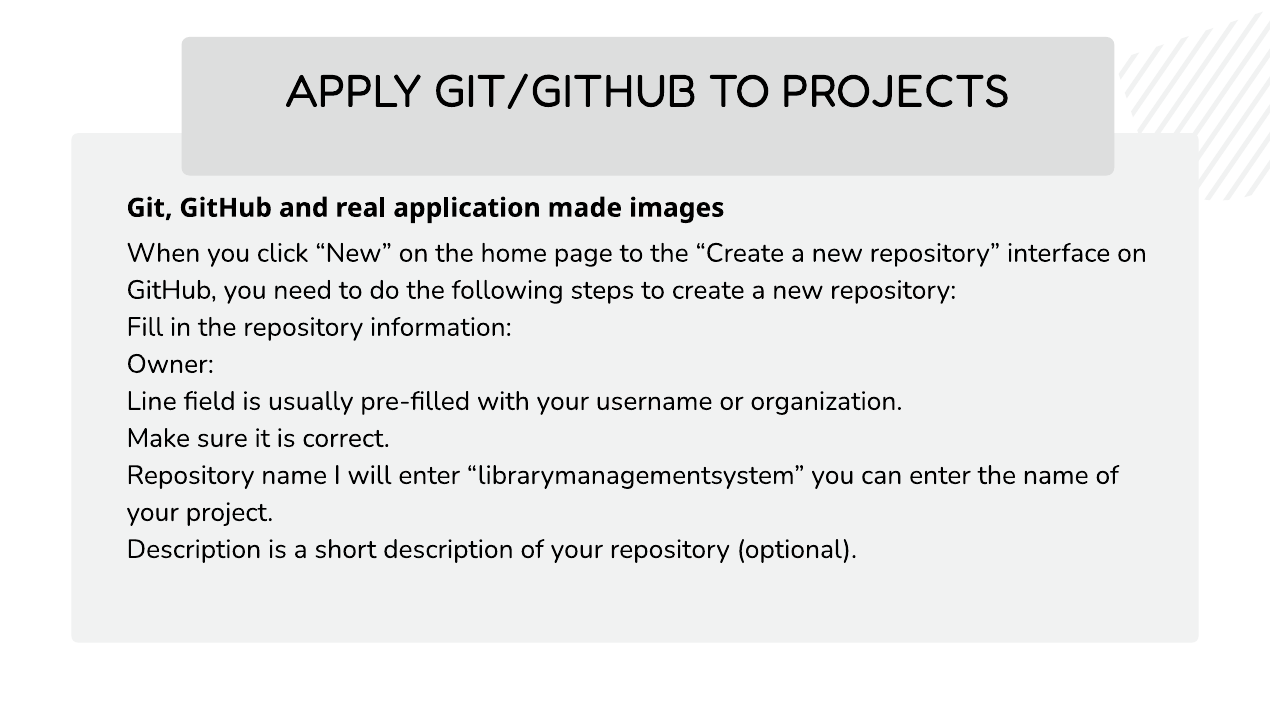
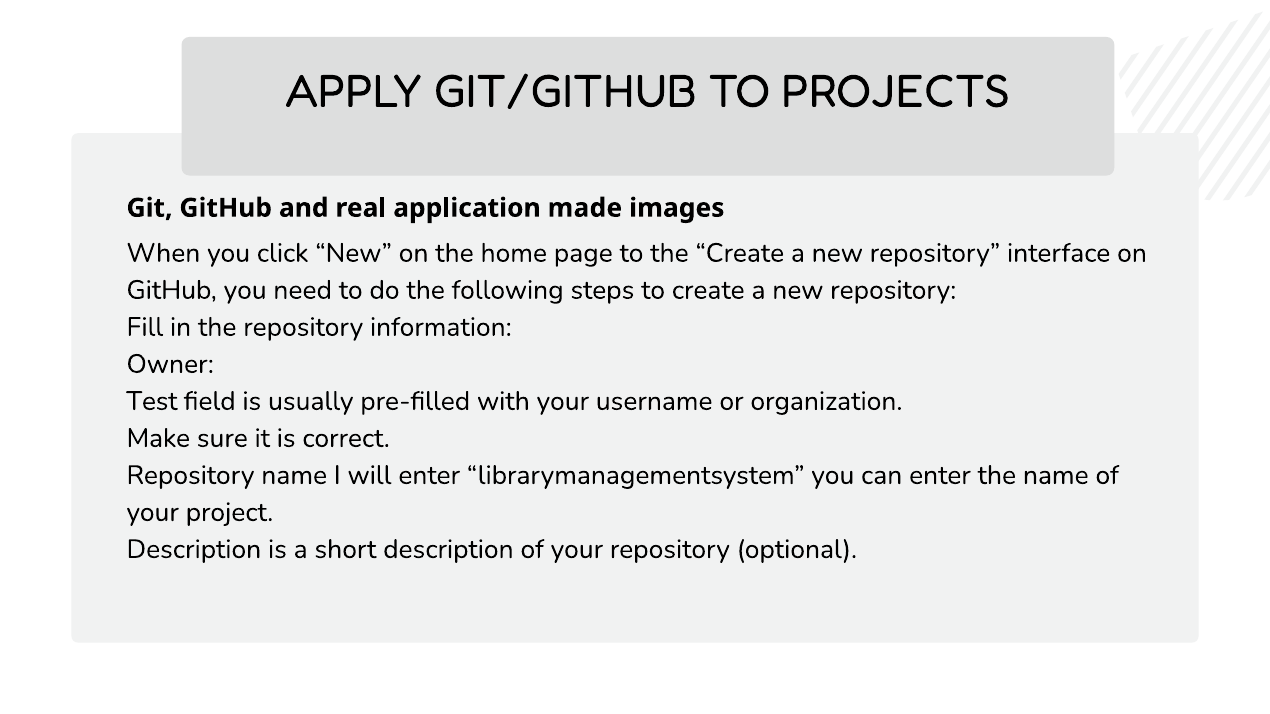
Line: Line -> Test (152, 401)
